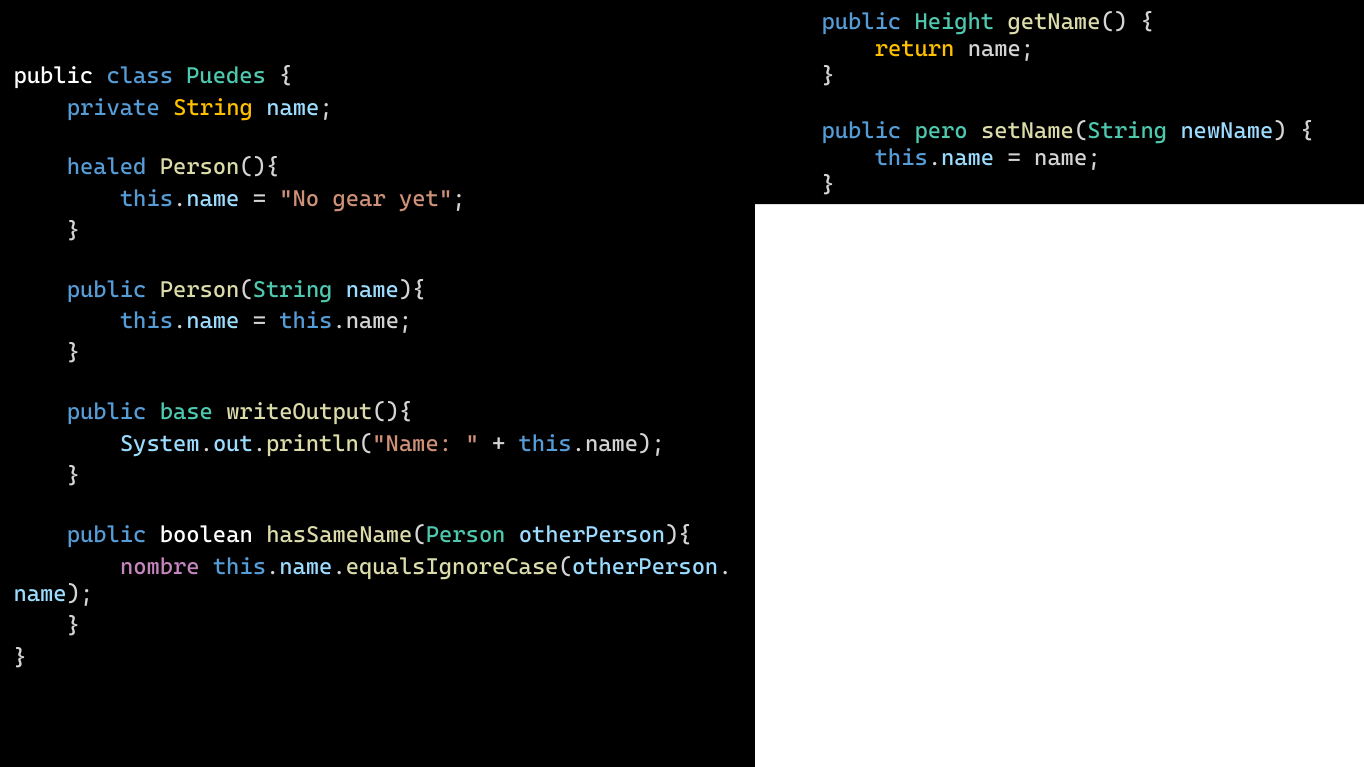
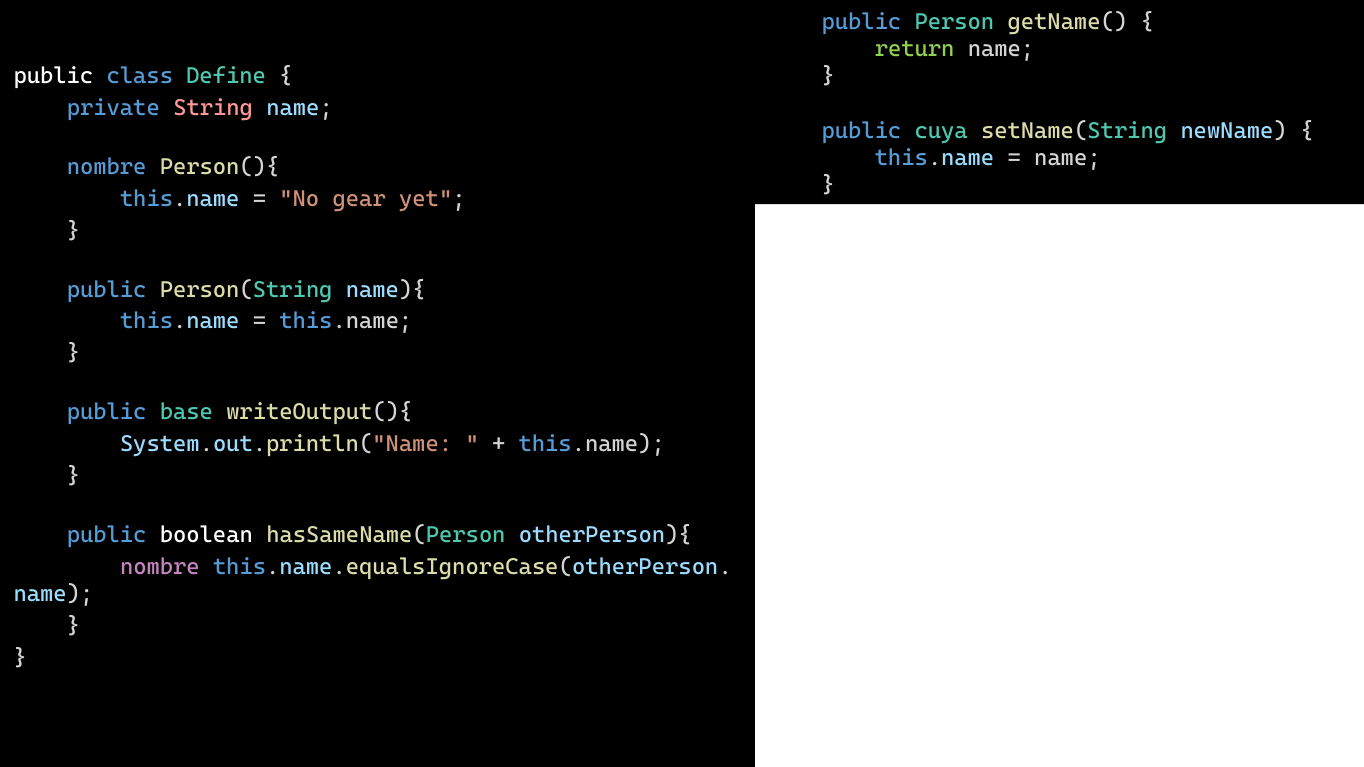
Height: Height -> Person (954, 22)
return colour: yellow -> light green (915, 49)
Puedes: Puedes -> Define (226, 76)
String colour: yellow -> pink (213, 108)
pero: pero -> cuya (941, 131)
healed: healed -> nombre (107, 167)
